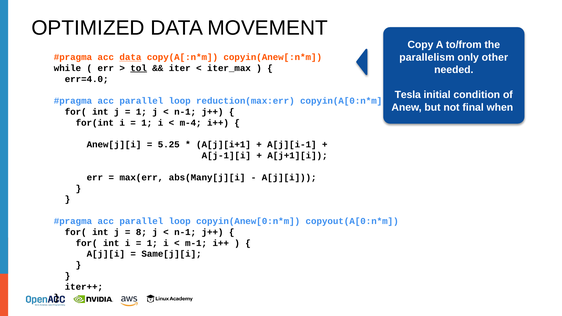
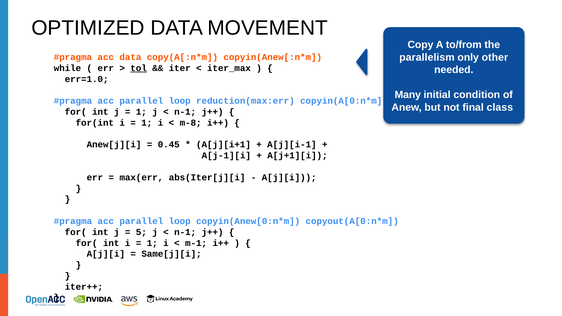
data underline: present -> none (130, 57)
err=4.0: err=4.0 -> err=1.0 (87, 79)
Tesla: Tesla -> Many (408, 95)
when: when -> class (500, 107)
m-4: m-4 -> m-8 (191, 123)
5.25: 5.25 -> 0.45 (169, 145)
abs(Many[j][i: abs(Many[j][i -> abs(Iter[j][i (207, 178)
8: 8 -> 5 (141, 232)
